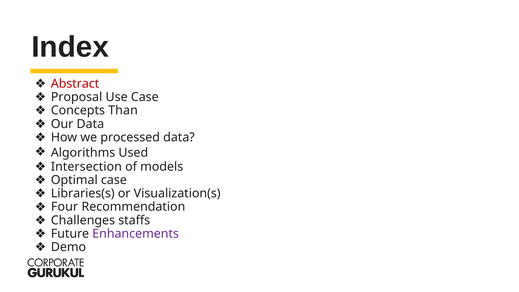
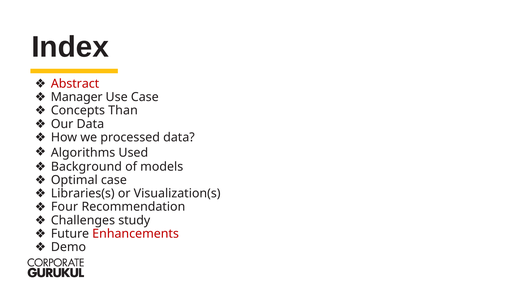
Proposal: Proposal -> Manager (77, 97)
Intersection: Intersection -> Background (86, 167)
staffs: staffs -> study (134, 220)
Enhancements colour: purple -> red (136, 234)
